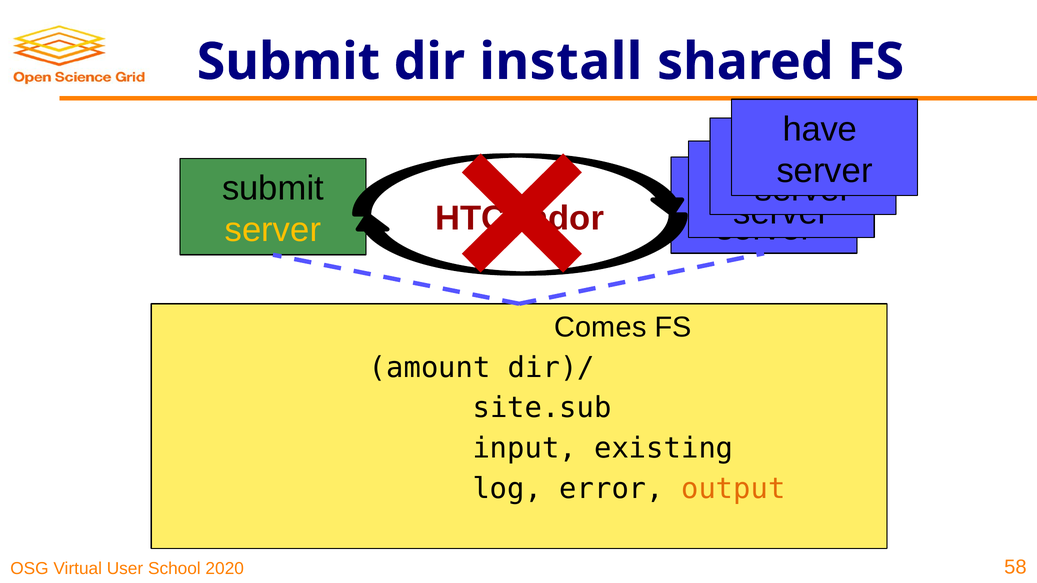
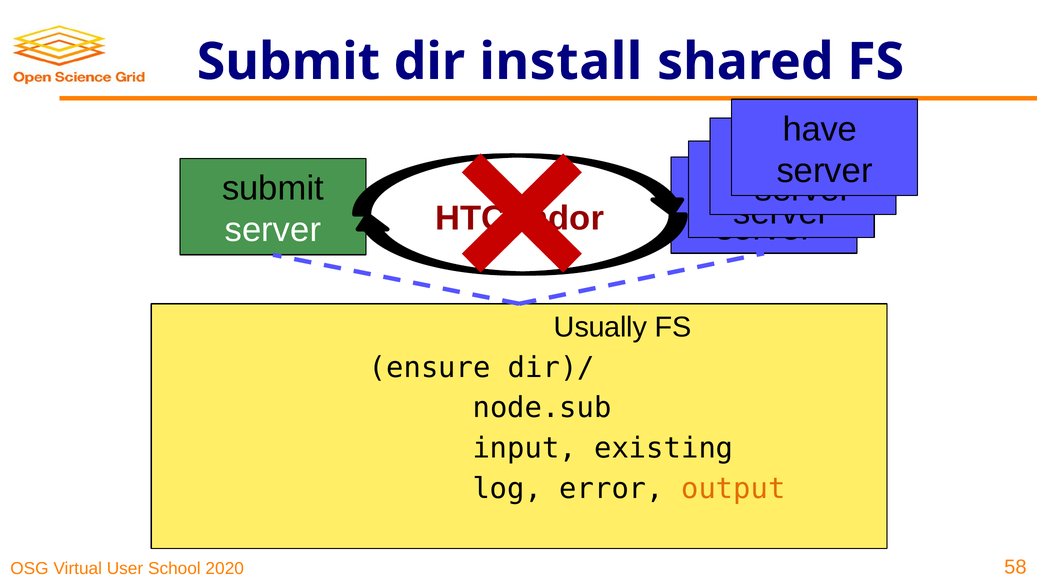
server colour: yellow -> white (273, 230)
Comes: Comes -> Usually (600, 328)
amount: amount -> ensure (430, 368)
site.sub: site.sub -> node.sub (542, 408)
